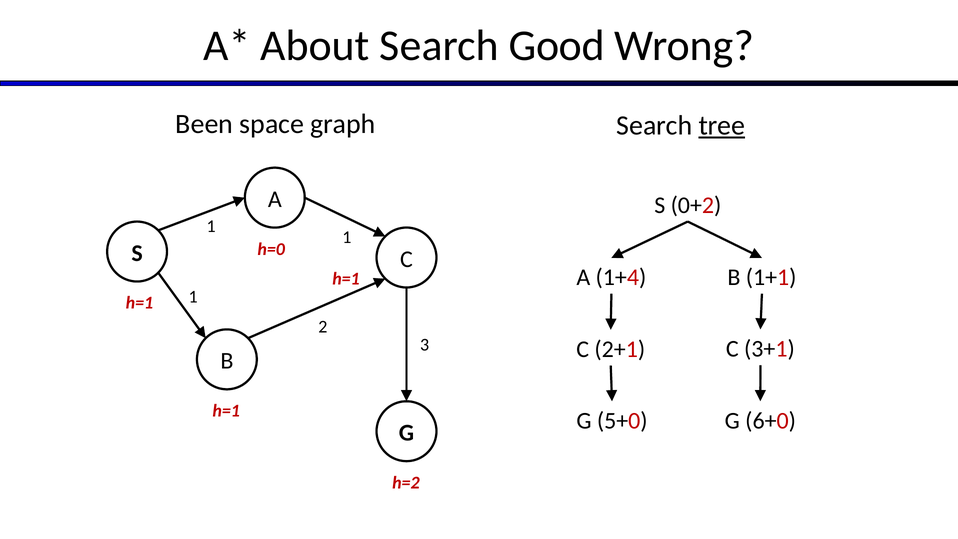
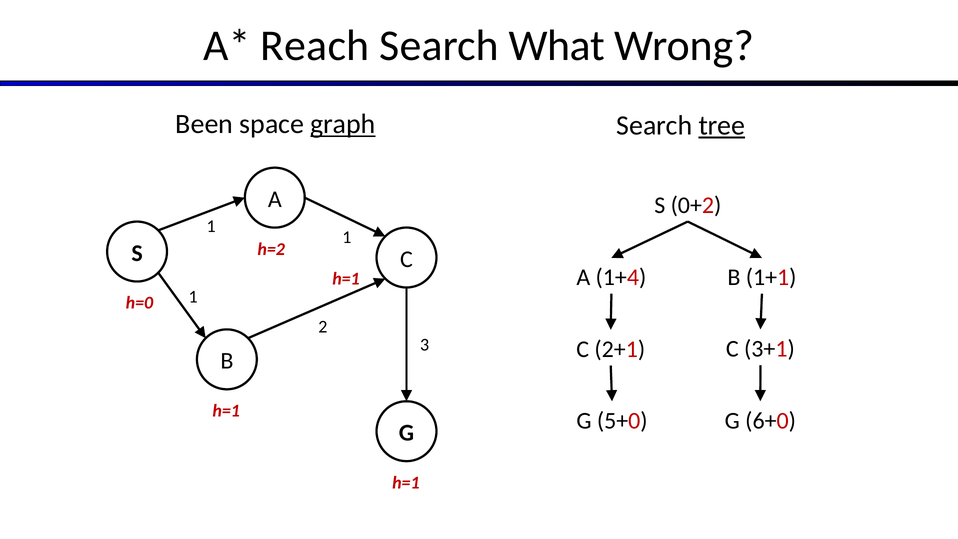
About: About -> Reach (315, 46)
Good: Good -> What (557, 46)
graph underline: none -> present (343, 124)
h=0: h=0 -> h=2 (271, 249)
h=1: h=1 -> h=0 (139, 303)
h=2: h=2 -> h=1 (406, 483)
